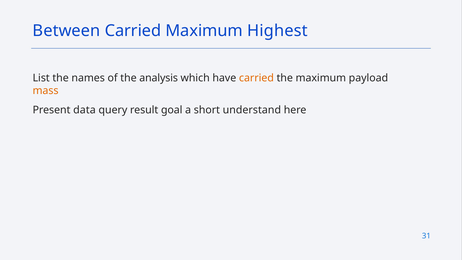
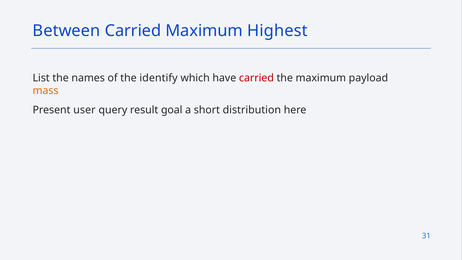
analysis: analysis -> identify (159, 78)
carried colour: orange -> red (256, 78)
data: data -> user (84, 110)
understand: understand -> distribution (252, 110)
